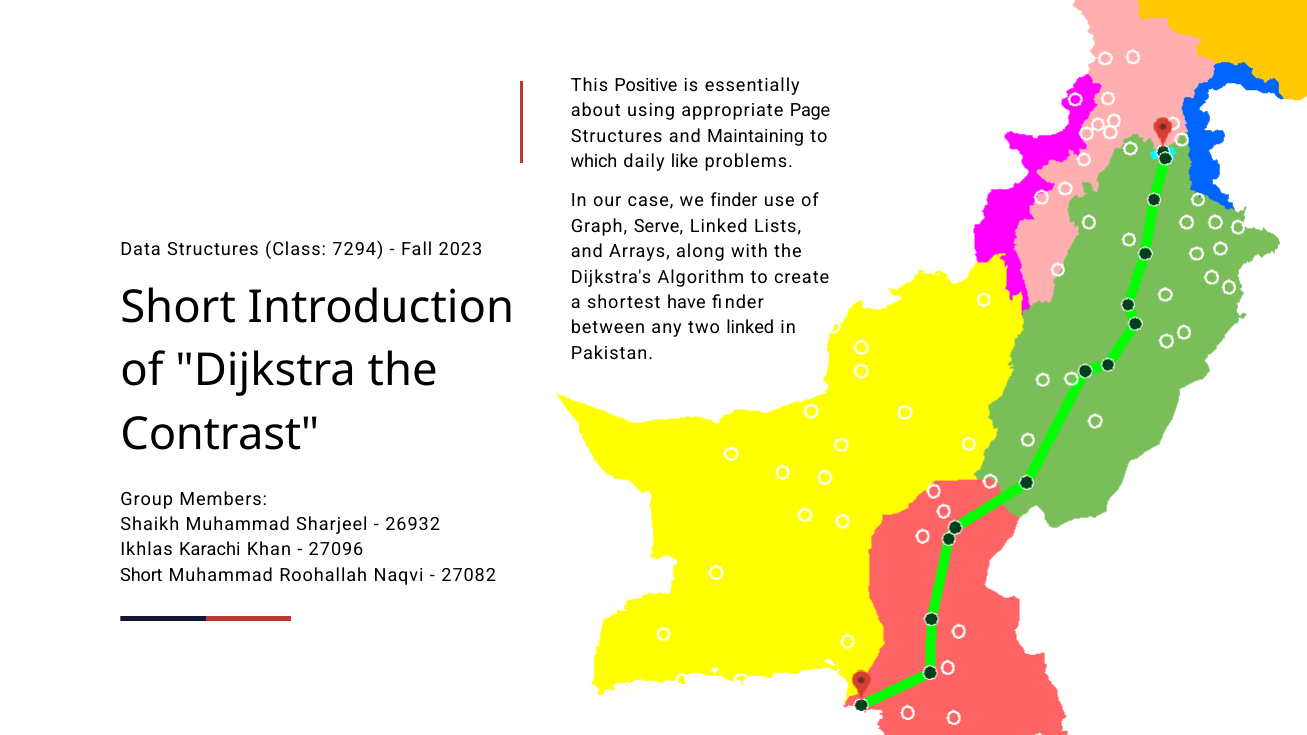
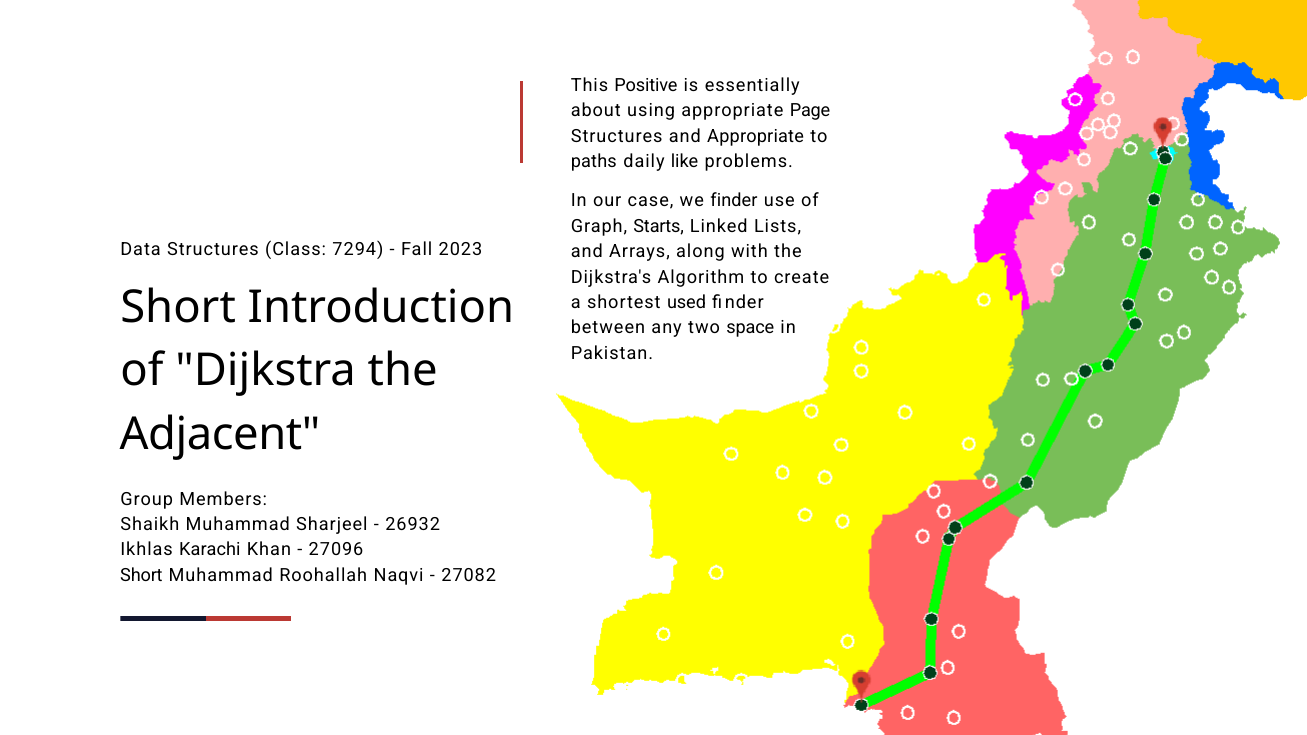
and Maintaining: Maintaining -> Appropriate (756, 136)
which: which -> paths (594, 161)
Serve: Serve -> Starts (659, 226)
have: have -> used (687, 303)
two linked: linked -> space (750, 328)
Contrast: Contrast -> Adjacent (220, 435)
